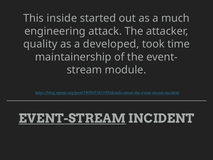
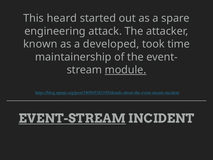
inside: inside -> heard (62, 18)
much: much -> spare (175, 18)
quality: quality -> known (40, 44)
module underline: none -> present (126, 70)
